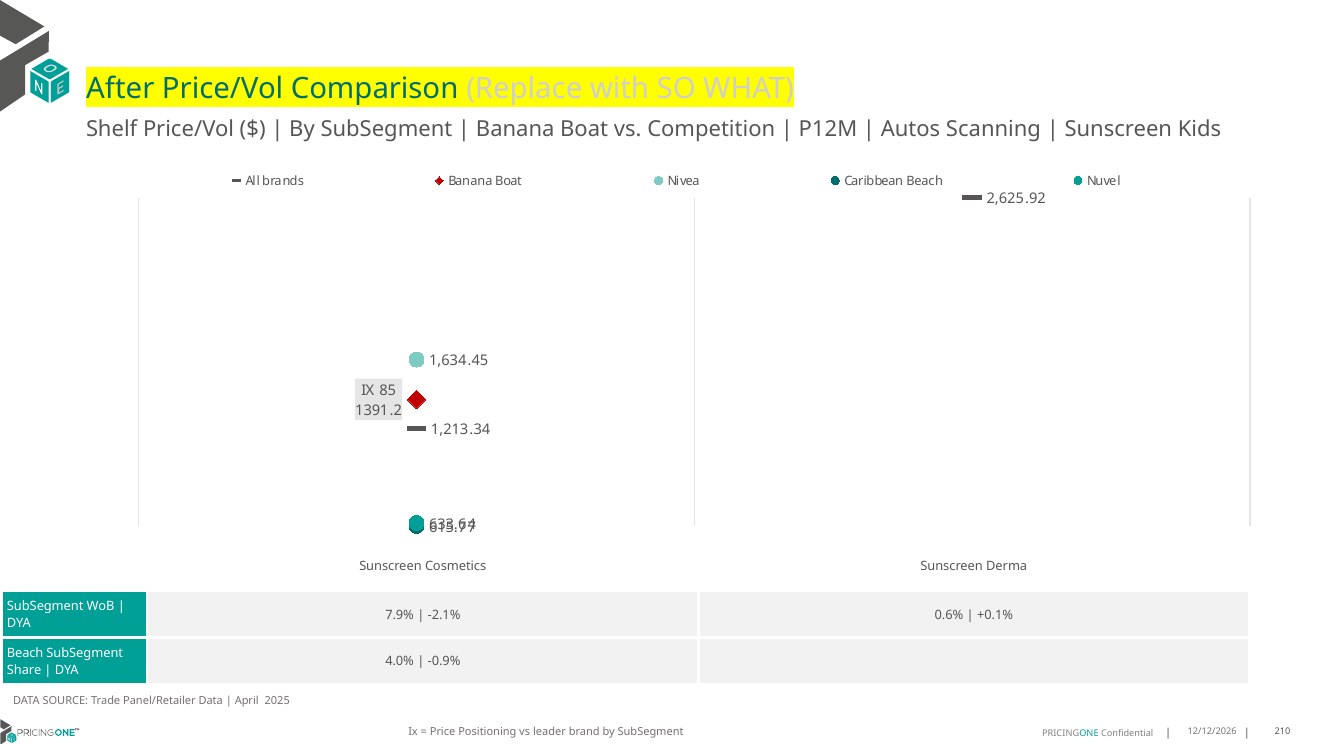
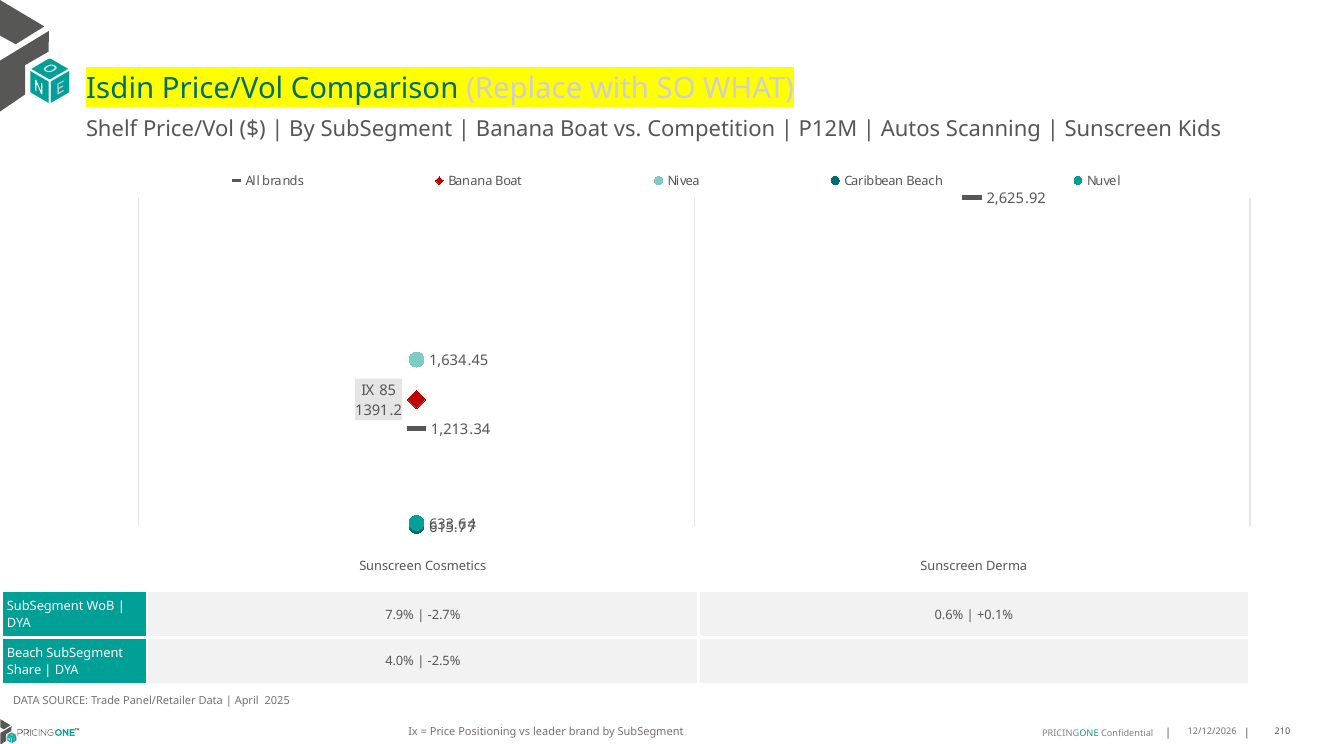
After: After -> Isdin (120, 89)
-2.1%: -2.1% -> -2.7% (444, 615)
-0.9%: -0.9% -> -2.5% (444, 662)
